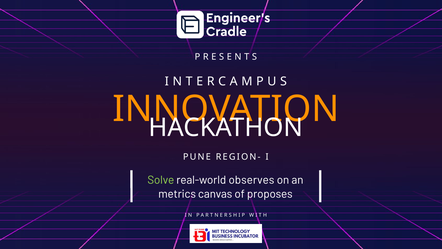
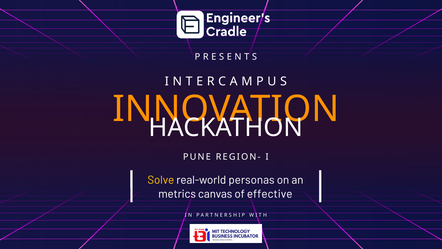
Solve colour: light green -> yellow (161, 180)
observes: observes -> personas (251, 180)
proposes: proposes -> effective (270, 194)
